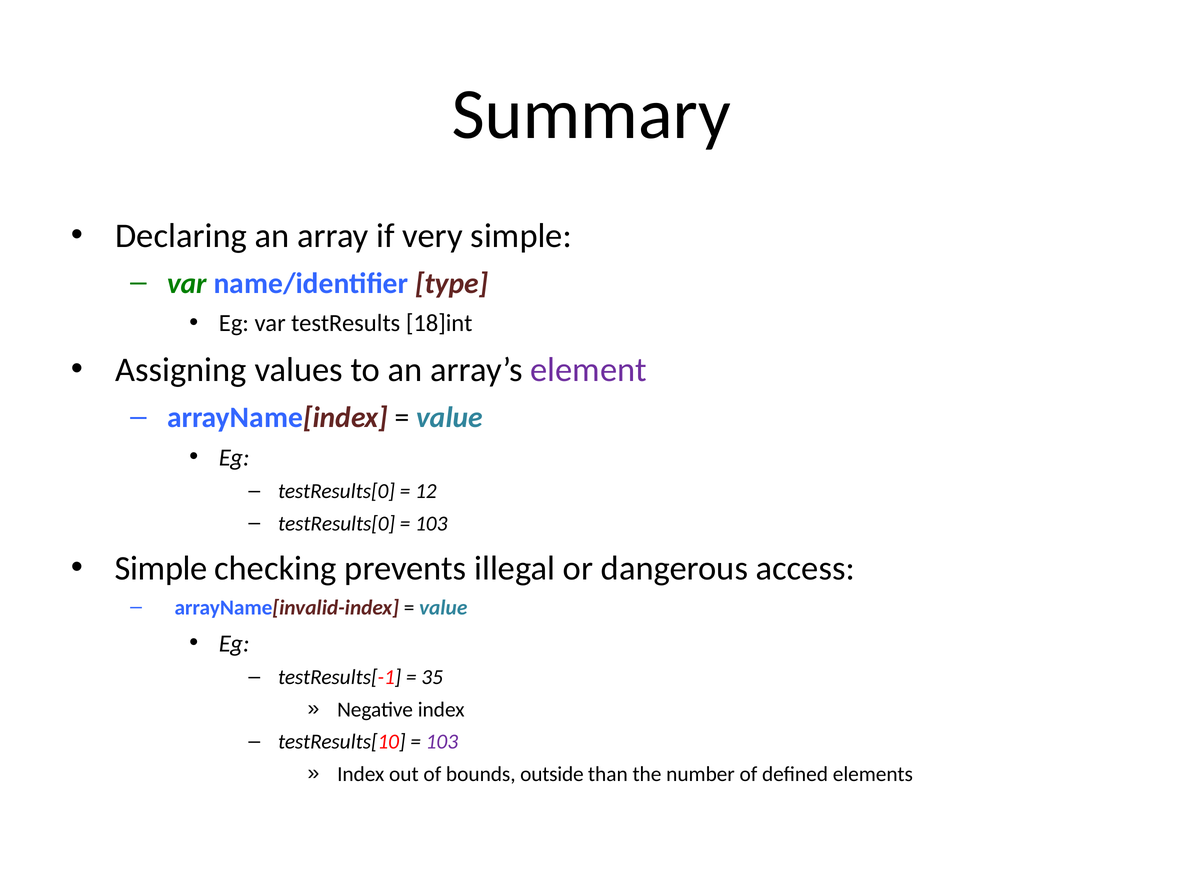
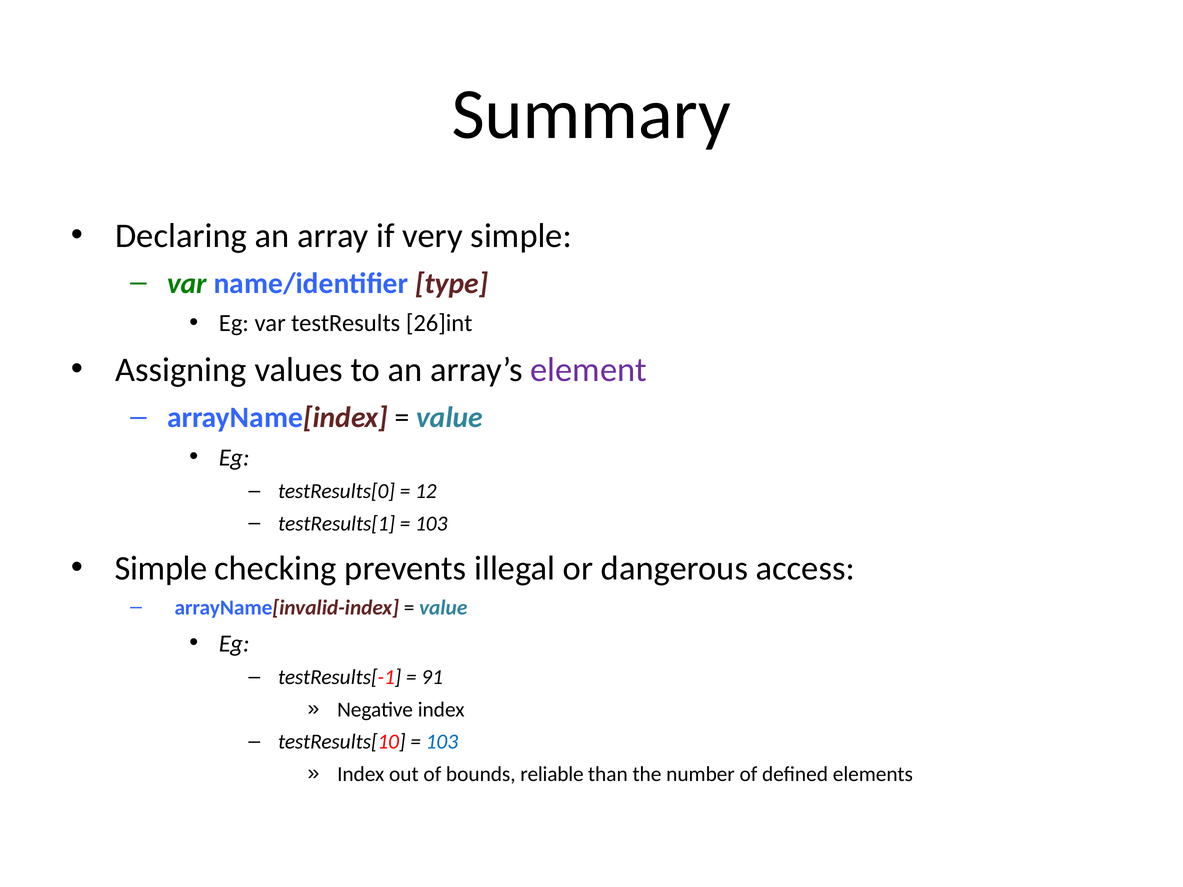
18]int: 18]int -> 26]int (439, 323)
testResults[0: testResults[0 -> testResults[1 (337, 524)
35: 35 -> 91 (432, 678)
103 colour: purple -> blue (442, 742)
outside: outside -> reliable (552, 774)
